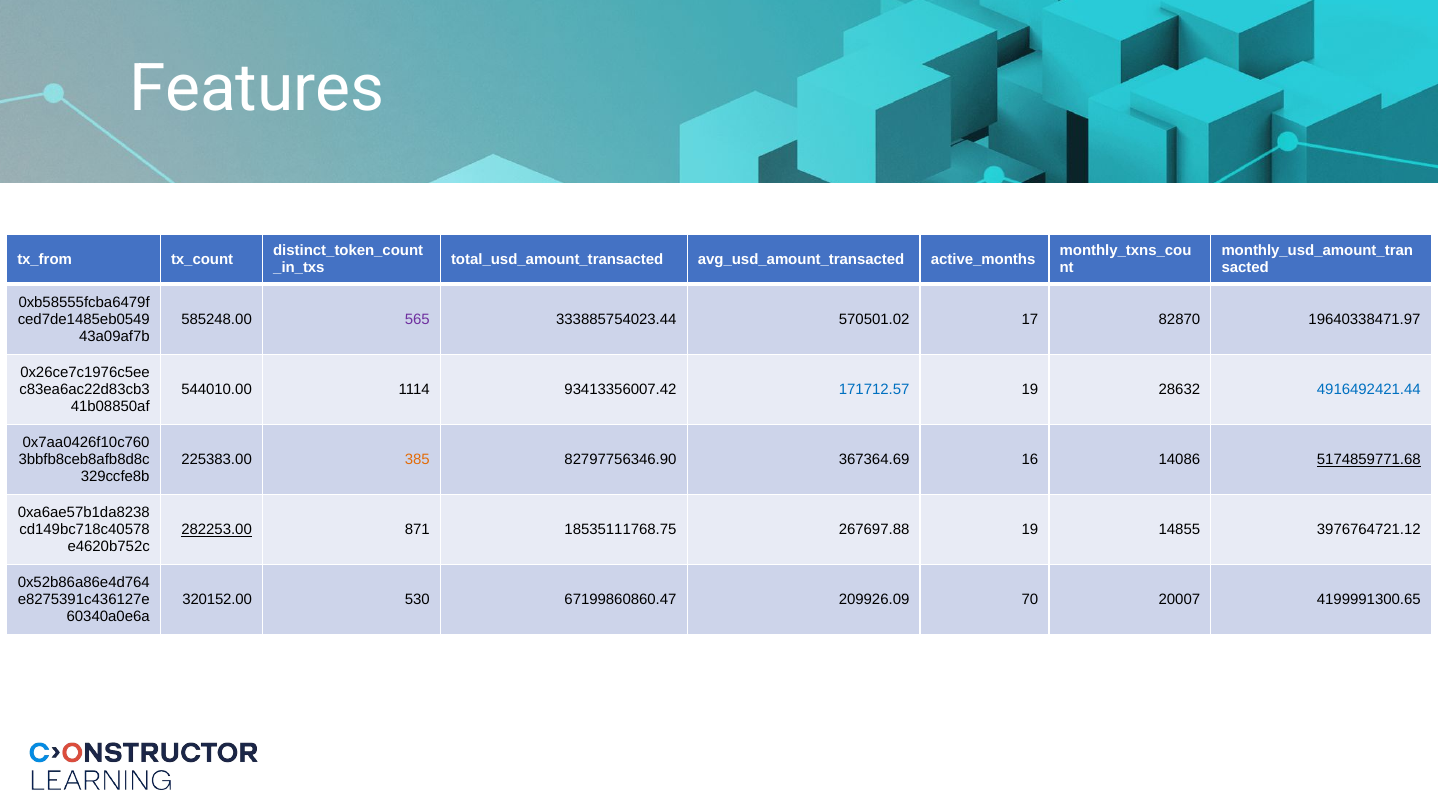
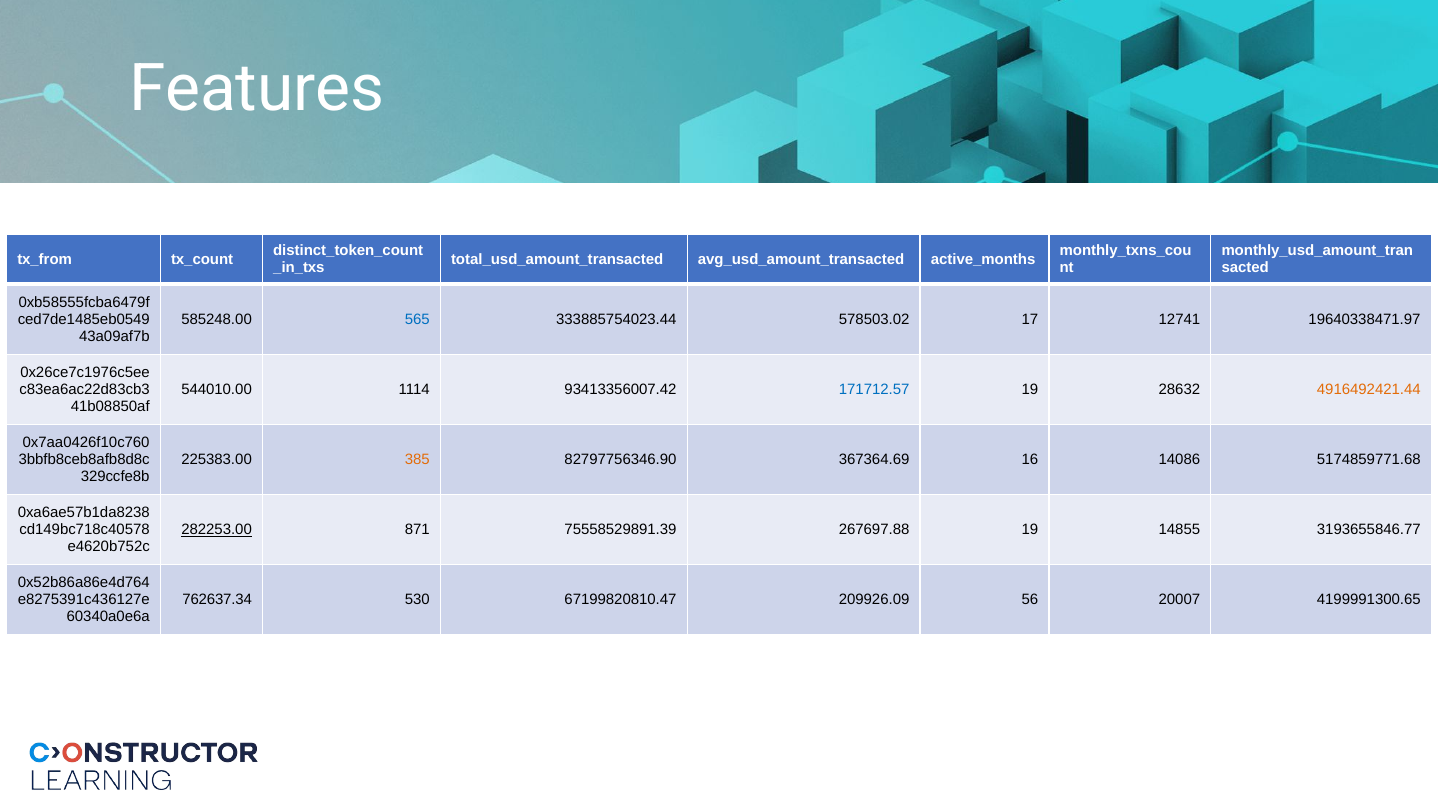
565 colour: purple -> blue (417, 320)
570501.02: 570501.02 -> 578503.02 (874, 320)
82870: 82870 -> 12741 (1179, 320)
4916492421.44 colour: blue -> orange (1369, 390)
5174859771.68 underline: present -> none (1369, 460)
18535111768.75: 18535111768.75 -> 75558529891.39 (620, 530)
3976764721.12: 3976764721.12 -> 3193655846.77 (1369, 530)
320152.00: 320152.00 -> 762637.34 (217, 599)
67199860860.47: 67199860860.47 -> 67199820810.47 (620, 599)
70: 70 -> 56 (1030, 599)
